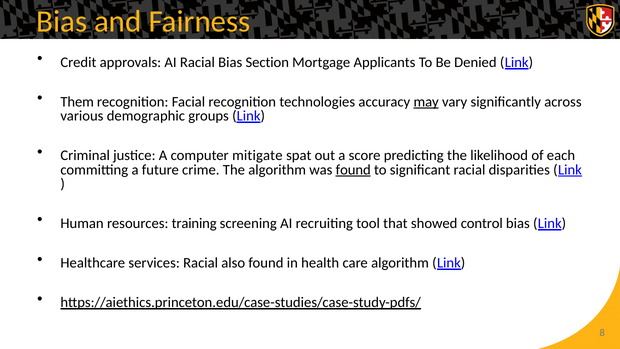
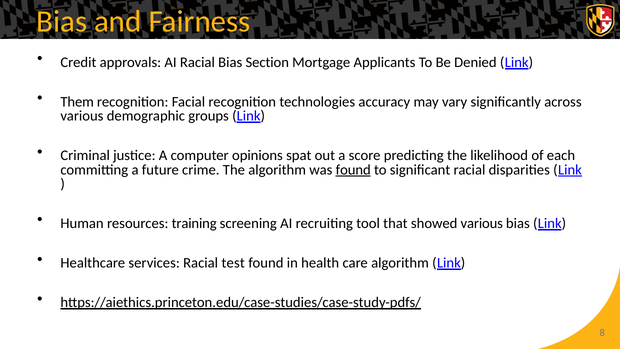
may underline: present -> none (426, 102)
mitigate: mitigate -> opinions (257, 155)
showed control: control -> various (482, 223)
also: also -> test (233, 263)
